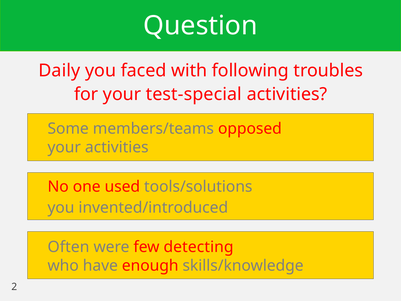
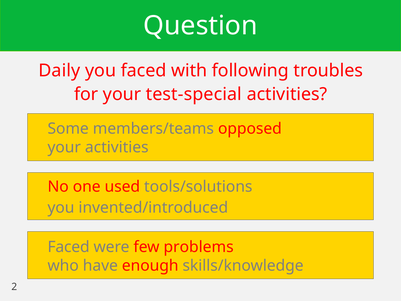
Often: Often -> Faced (69, 247)
detecting: detecting -> problems (199, 247)
